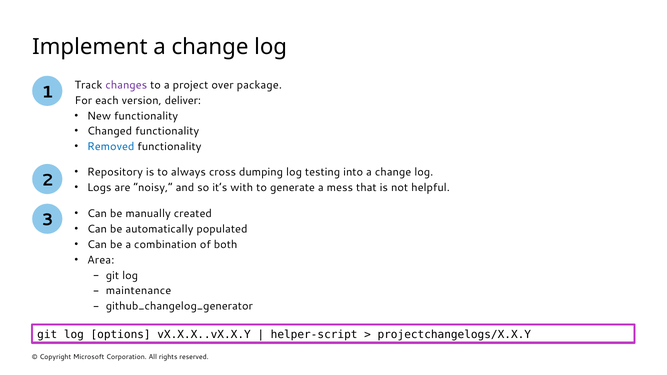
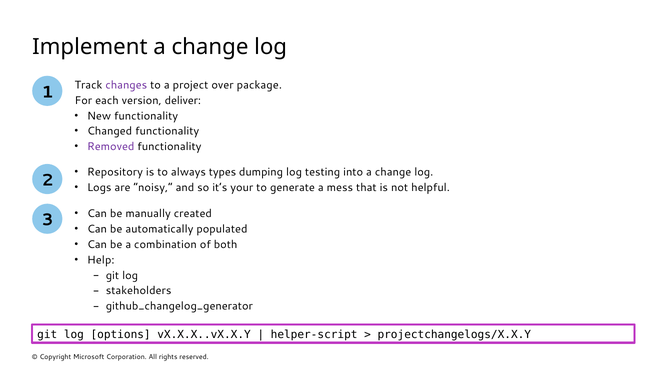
Removed colour: blue -> purple (111, 147)
cross: cross -> types (223, 172)
with: with -> your (242, 188)
Area: Area -> Help (101, 260)
maintenance: maintenance -> stakeholders (139, 291)
